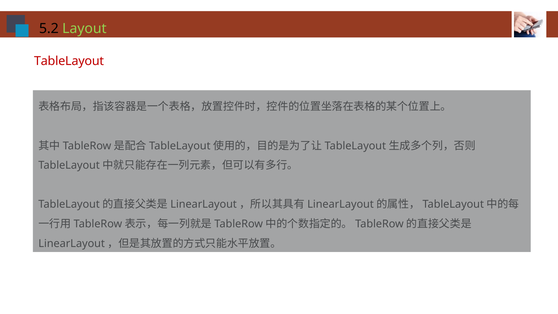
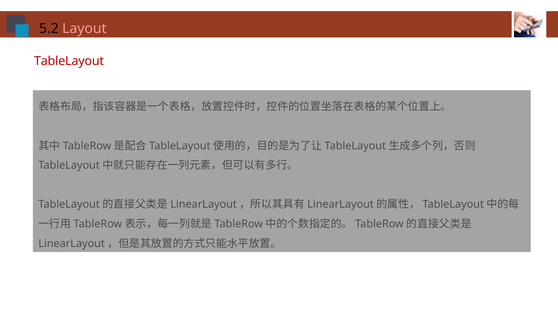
Layout colour: light green -> pink (84, 28)
